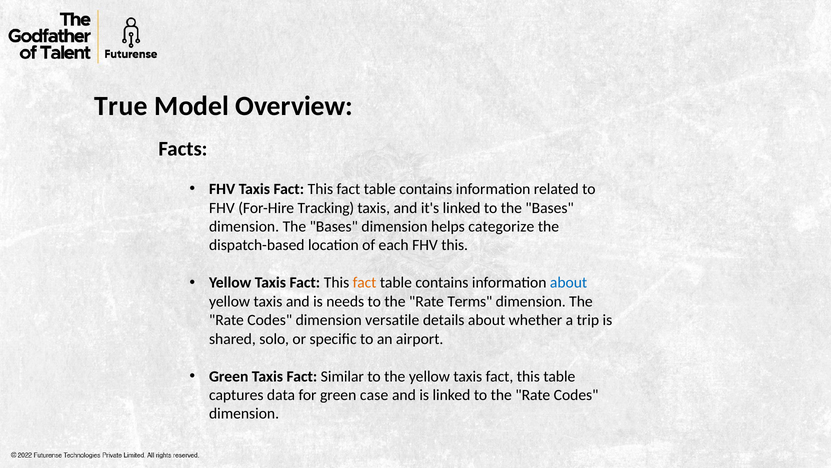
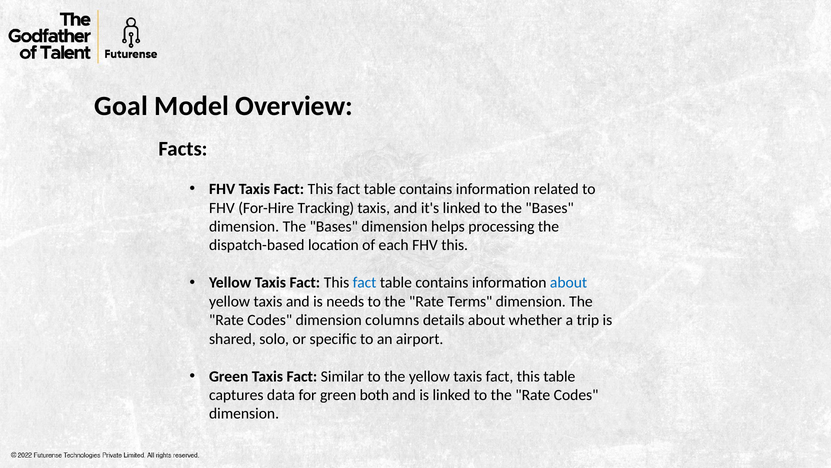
True: True -> Goal (121, 106)
categorize: categorize -> processing (501, 226)
fact colour: orange -> blue (365, 282)
versatile: versatile -> columns (392, 320)
case: case -> both (374, 395)
